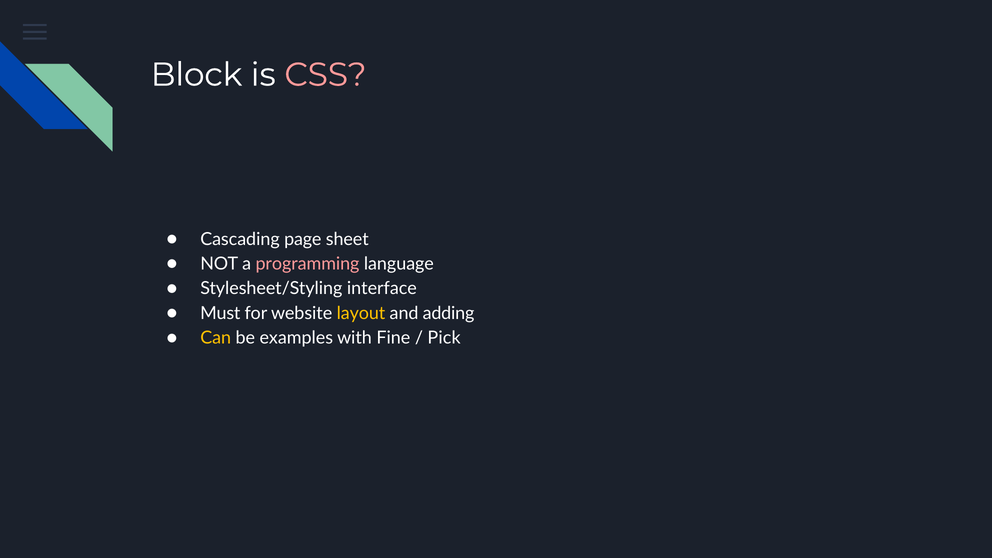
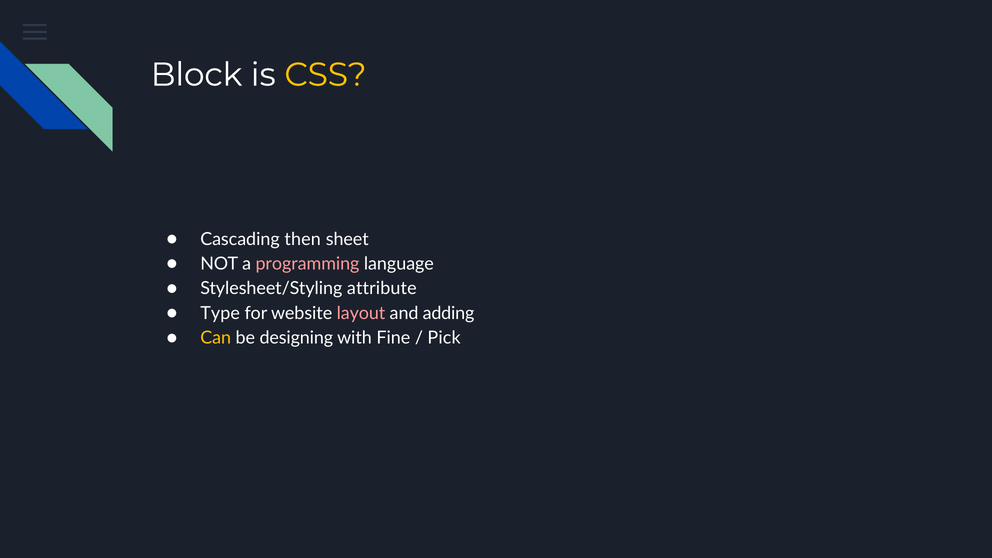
CSS colour: pink -> yellow (325, 75)
page: page -> then (303, 239)
interface: interface -> attribute (382, 289)
Must: Must -> Type (220, 313)
layout colour: yellow -> pink (361, 313)
examples: examples -> designing (296, 338)
